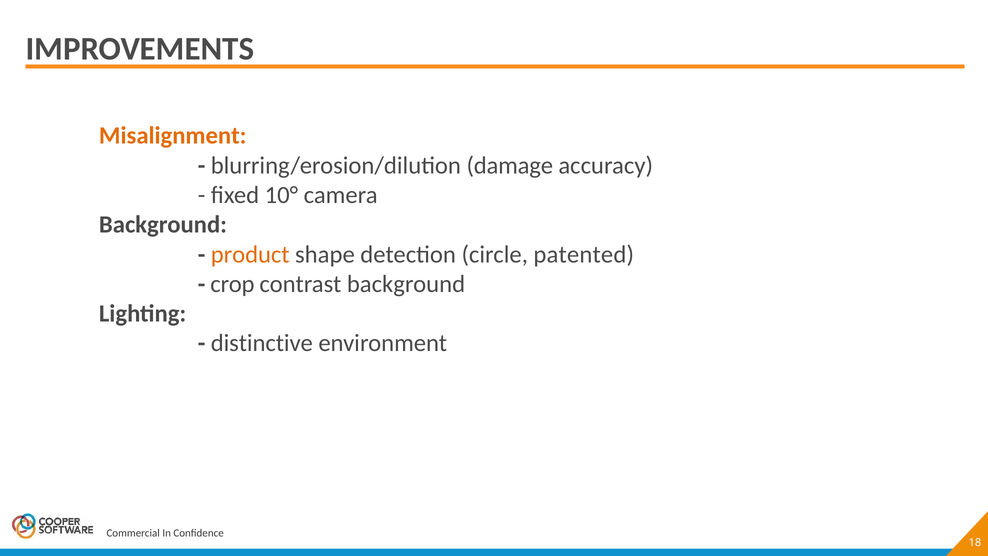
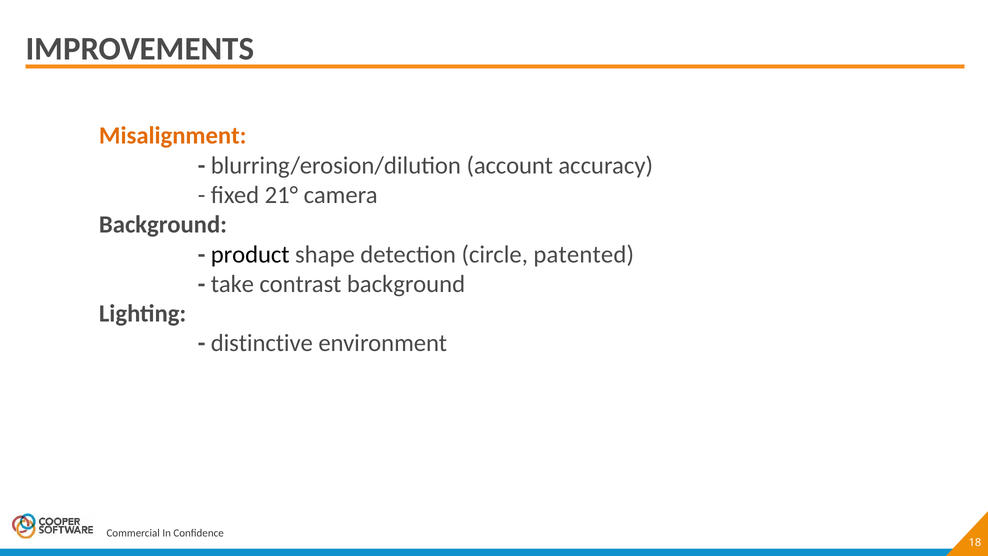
damage: damage -> account (510, 165)
10°: 10° -> 21° (281, 195)
product colour: orange -> black (250, 254)
crop: crop -> take (232, 284)
